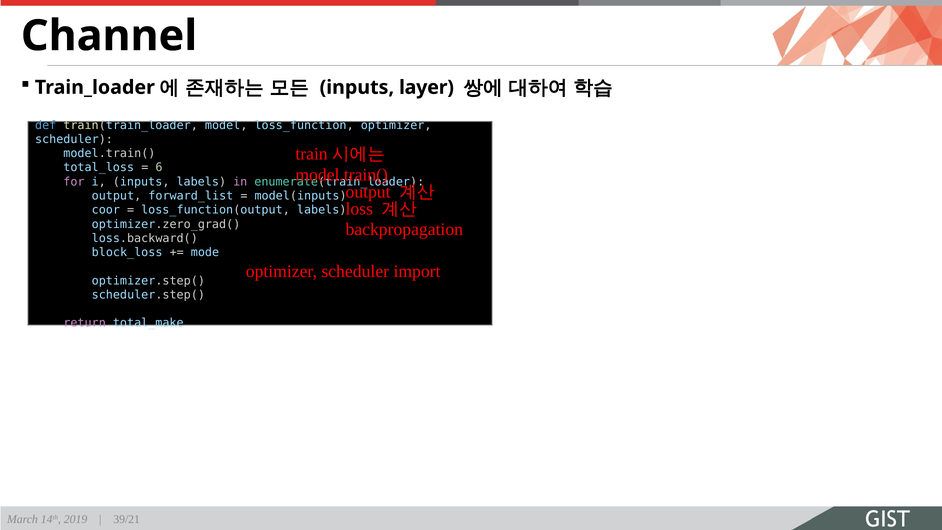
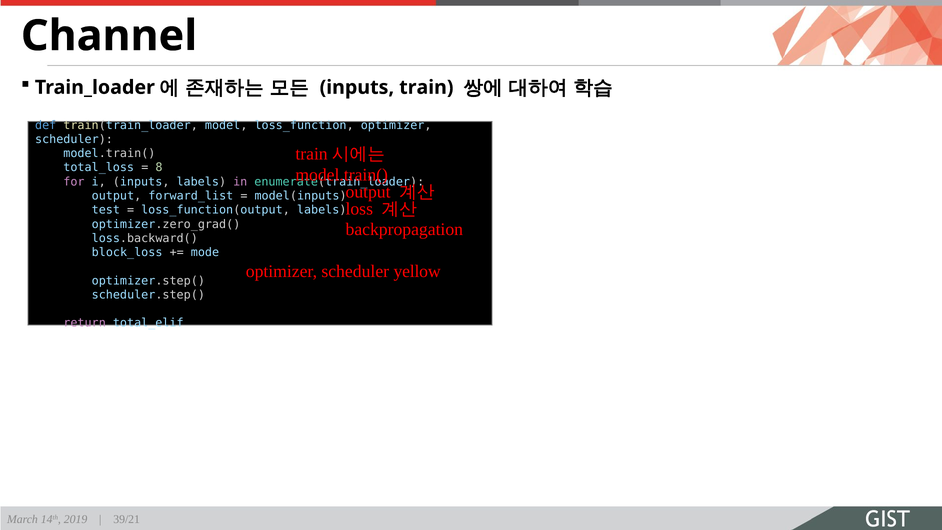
layer: layer -> train (426, 87)
6: 6 -> 8 (159, 168)
coor: coor -> test (106, 210)
import: import -> yellow (417, 272)
total_make: total_make -> total_elif (148, 323)
